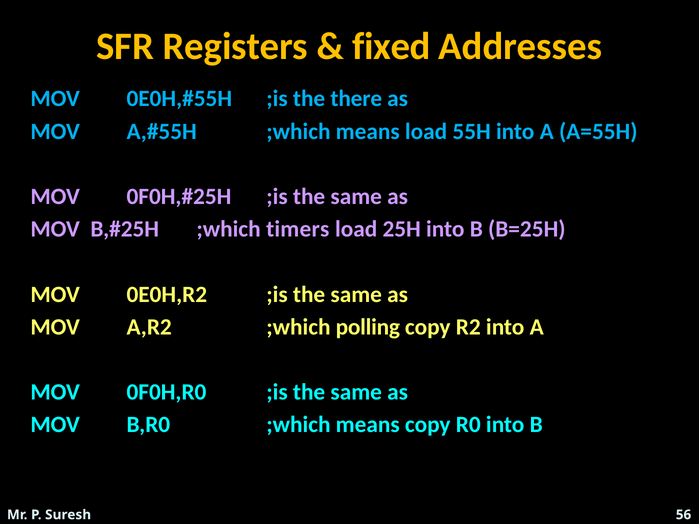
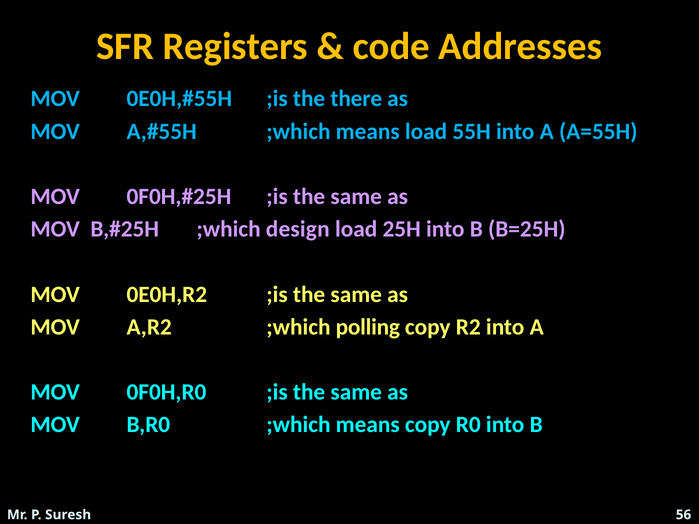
fixed: fixed -> code (391, 46)
timers: timers -> design (298, 229)
